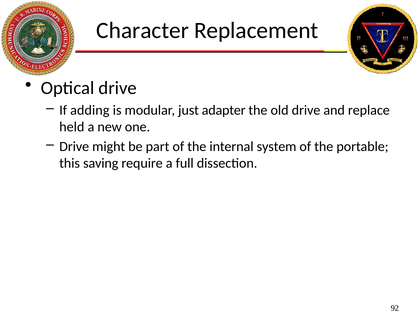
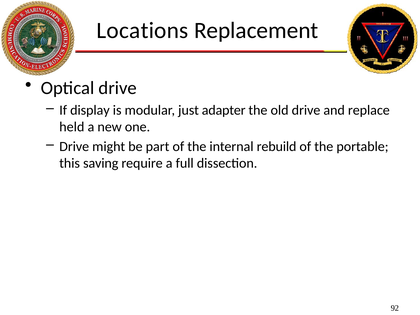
Character: Character -> Locations (143, 30)
adding: adding -> display (90, 110)
system: system -> rebuild (277, 147)
